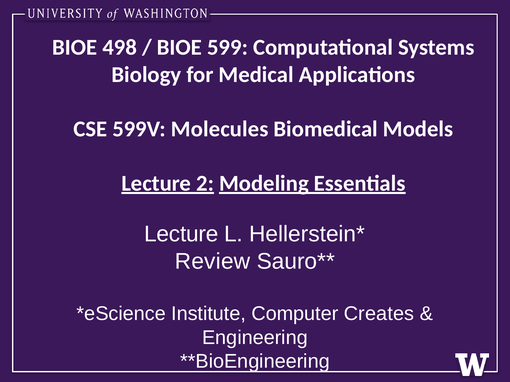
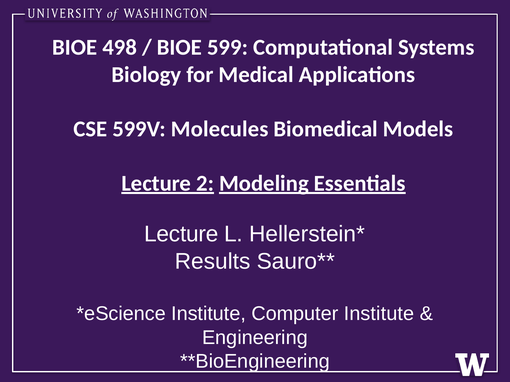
Review: Review -> Results (213, 262)
Computer Creates: Creates -> Institute (379, 314)
